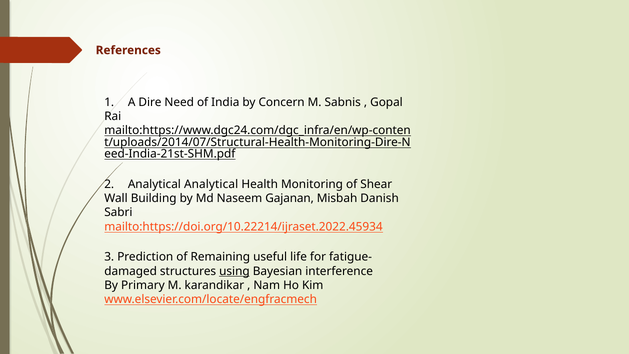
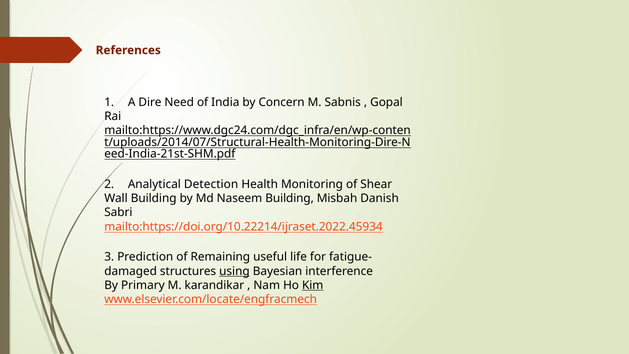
Analytical Analytical: Analytical -> Detection (211, 184)
Naseem Gajanan: Gajanan -> Building (290, 198)
Kim underline: none -> present (313, 285)
